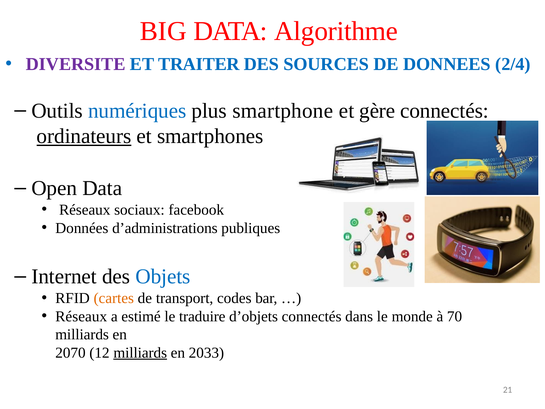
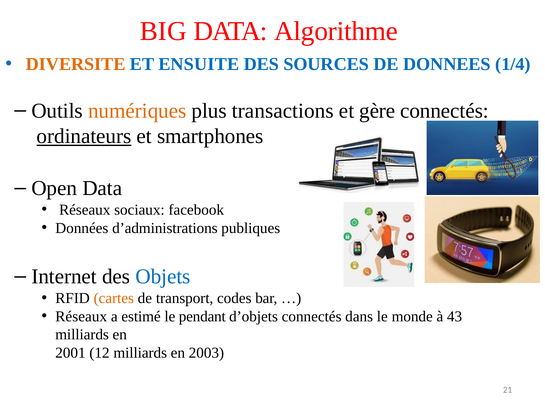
DIVERSITE colour: purple -> orange (76, 64)
TRAITER: TRAITER -> ENSUITE (199, 64)
2/4: 2/4 -> 1/4 (513, 64)
numériques colour: blue -> orange (137, 111)
smartphone: smartphone -> transactions (283, 111)
traduire: traduire -> pendant (202, 316)
70: 70 -> 43 (455, 316)
2070: 2070 -> 2001 (70, 353)
milliards underline: present -> none (140, 353)
2033: 2033 -> 2003 (206, 353)
